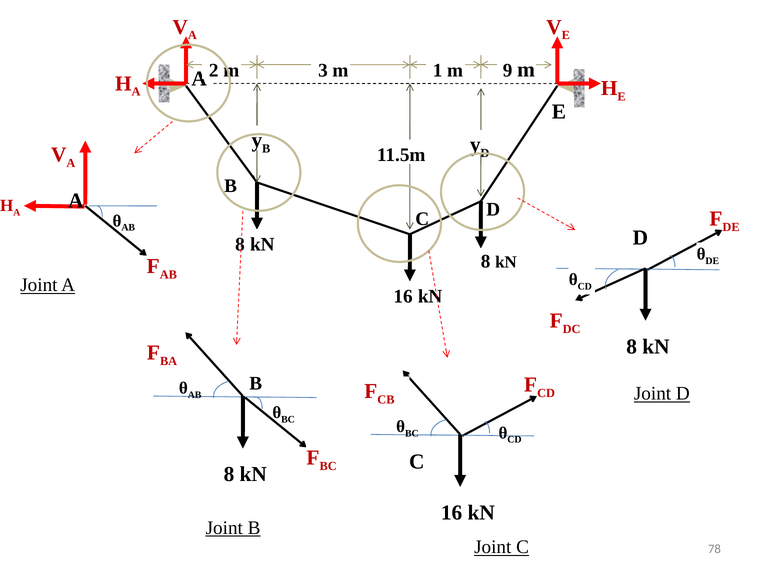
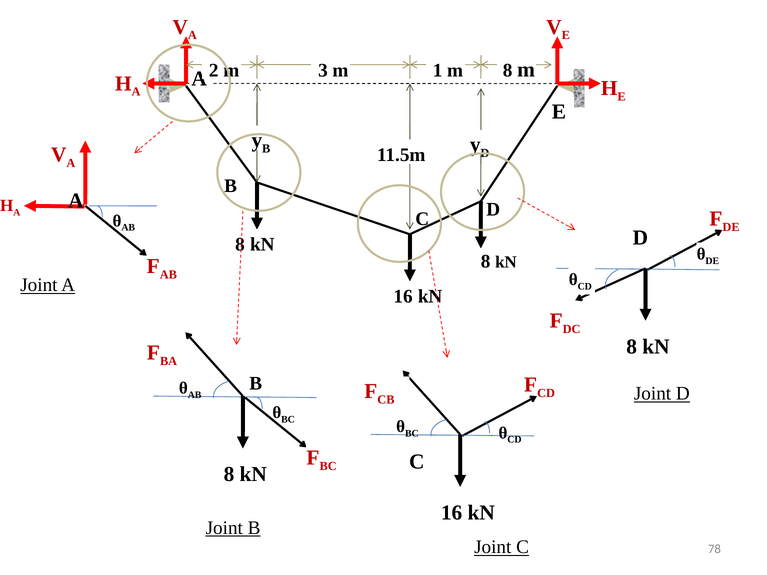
m 9: 9 -> 8 (508, 70)
